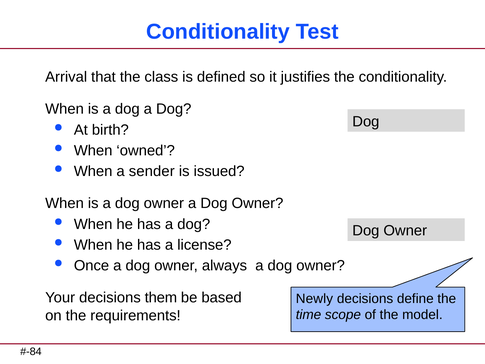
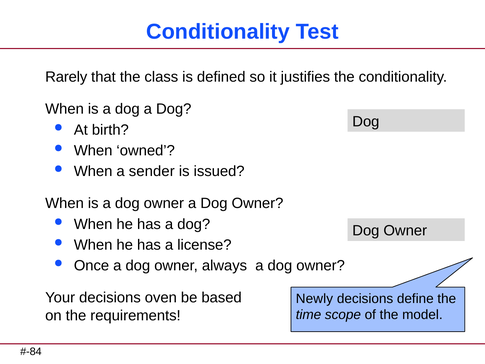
Arrival: Arrival -> Rarely (66, 77)
them: them -> oven (161, 298)
